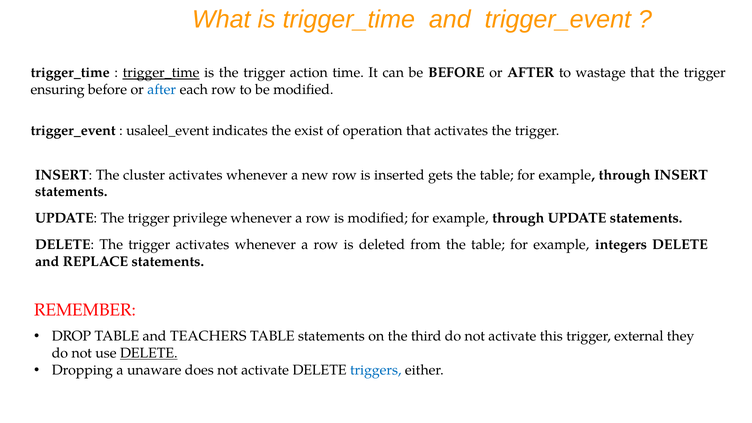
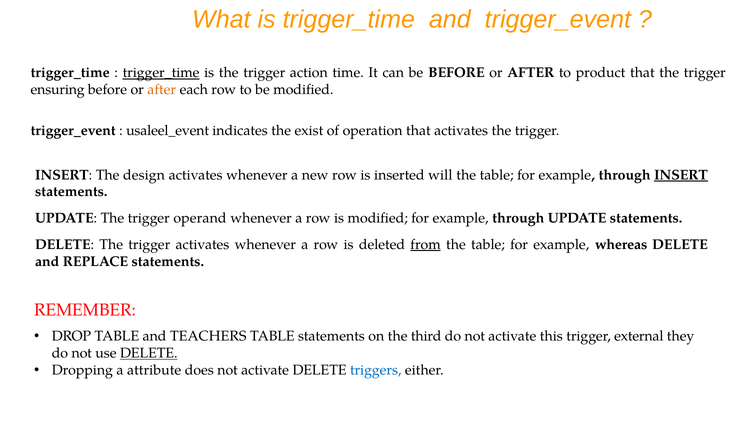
wastage: wastage -> product (601, 73)
after colour: blue -> orange (162, 90)
cluster: cluster -> design (144, 175)
gets: gets -> will (440, 175)
INSERT underline: none -> present (681, 175)
privilege: privilege -> operand (200, 218)
from underline: none -> present (426, 244)
integers: integers -> whereas (621, 244)
unaware: unaware -> attribute (154, 370)
